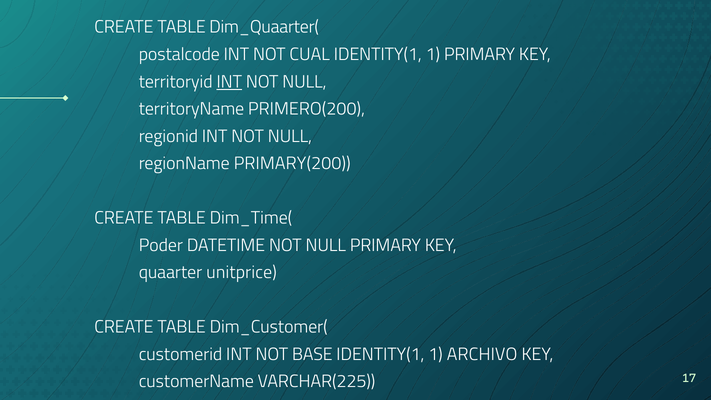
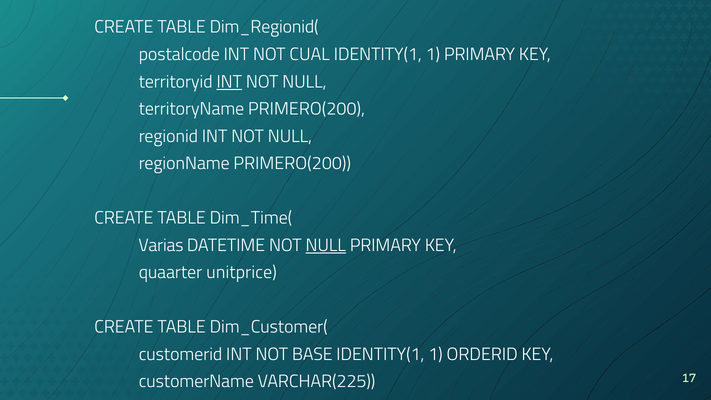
Dim_Quaarter(: Dim_Quaarter( -> Dim_Regionid( (264, 27)
regionName PRIMARY(200: PRIMARY(200 -> PRIMERO(200 (292, 163)
Poder: Poder -> Varias (161, 245)
NULL underline: none -> present (326, 245)
ARCHIVO: ARCHIVO -> ORDERID (482, 354)
